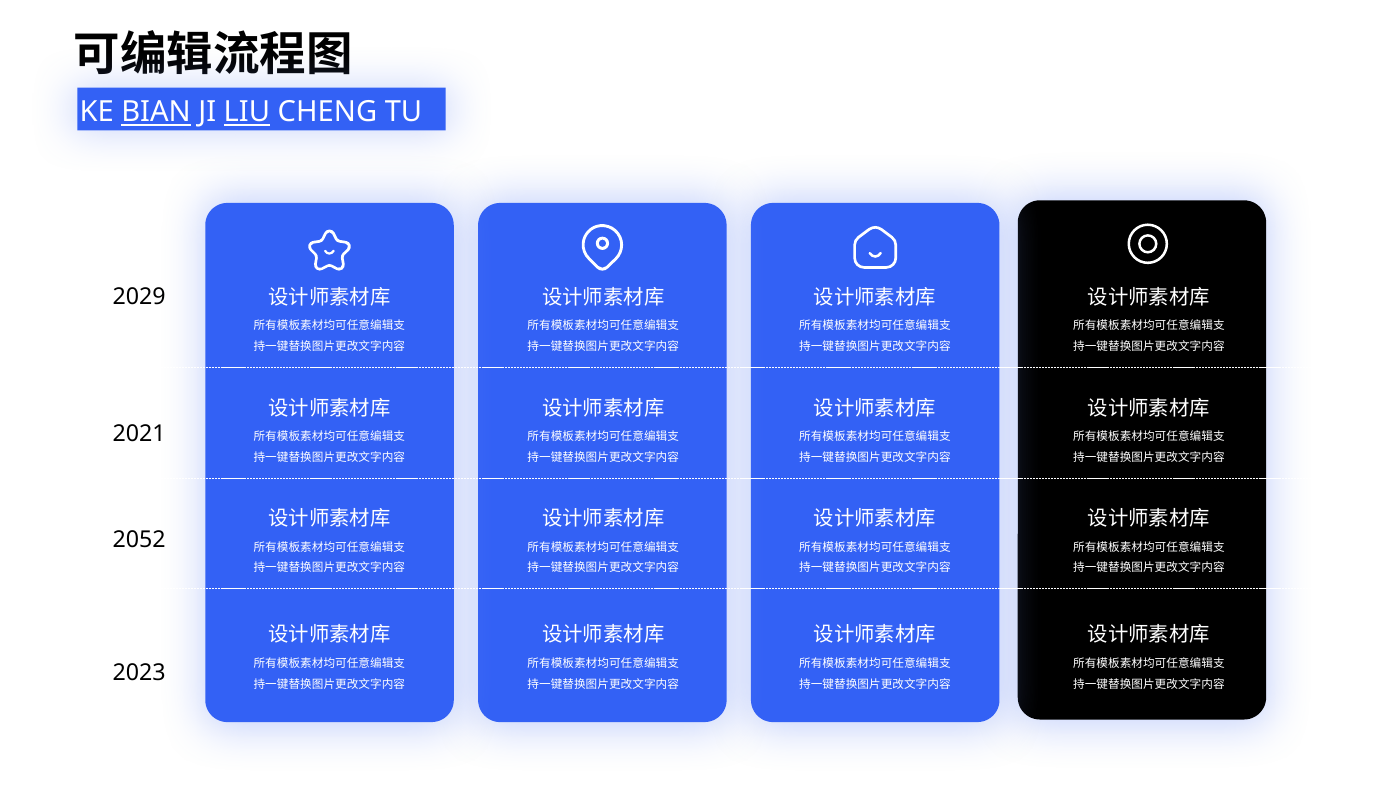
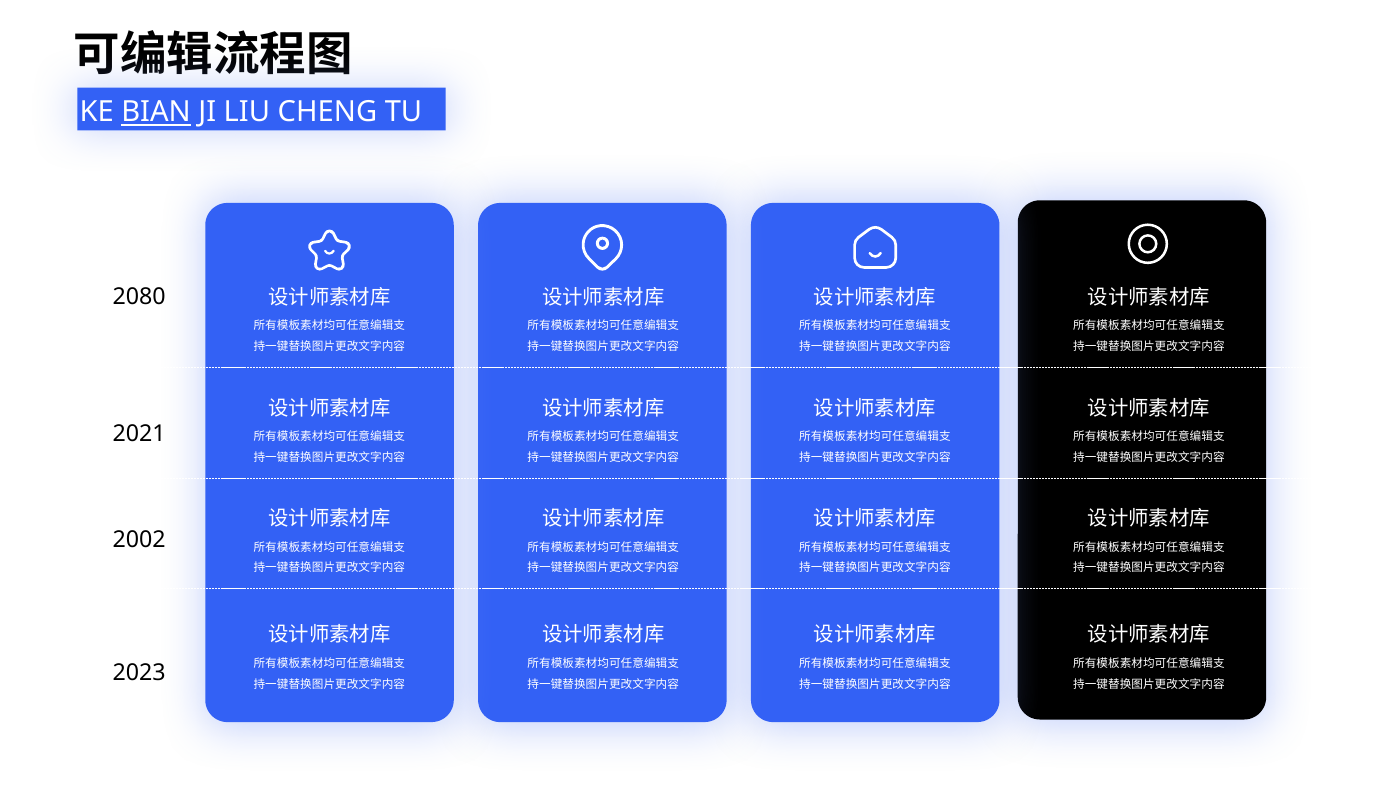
LIU underline: present -> none (247, 112)
2029: 2029 -> 2080 (139, 297)
2052: 2052 -> 2002 (139, 539)
